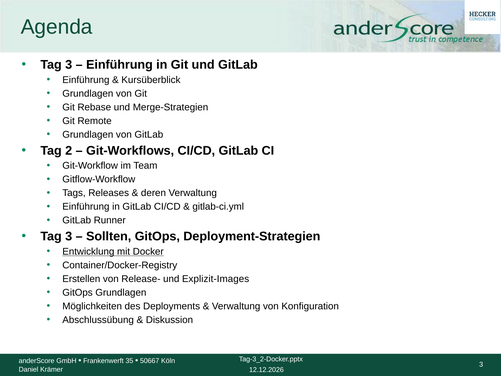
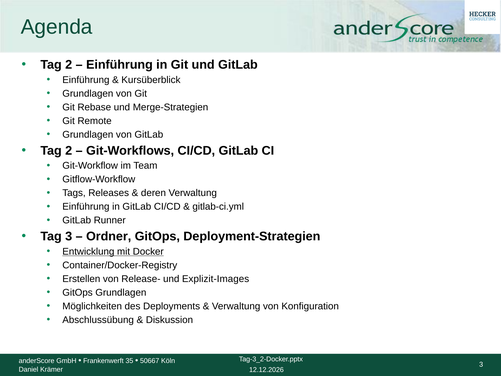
3: 3 -> 2 (69, 65)
Sollten: Sollten -> Ordner (109, 236)
